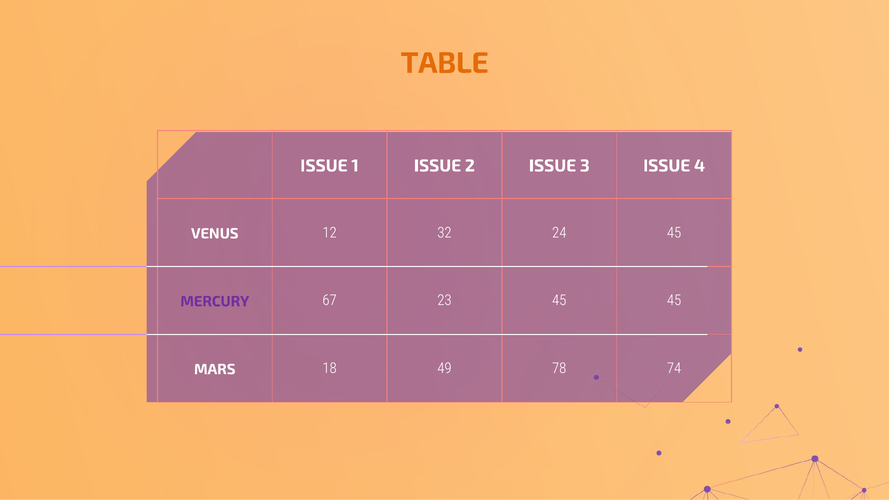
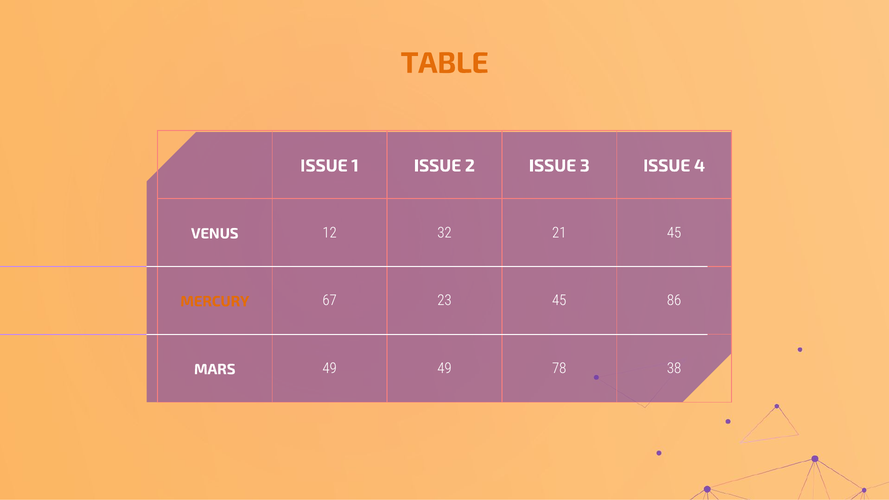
24: 24 -> 21 (559, 233)
MERCURY colour: purple -> orange (215, 301)
45 45: 45 -> 86 (674, 301)
MARS 18: 18 -> 49 (330, 369)
74: 74 -> 38 (674, 369)
